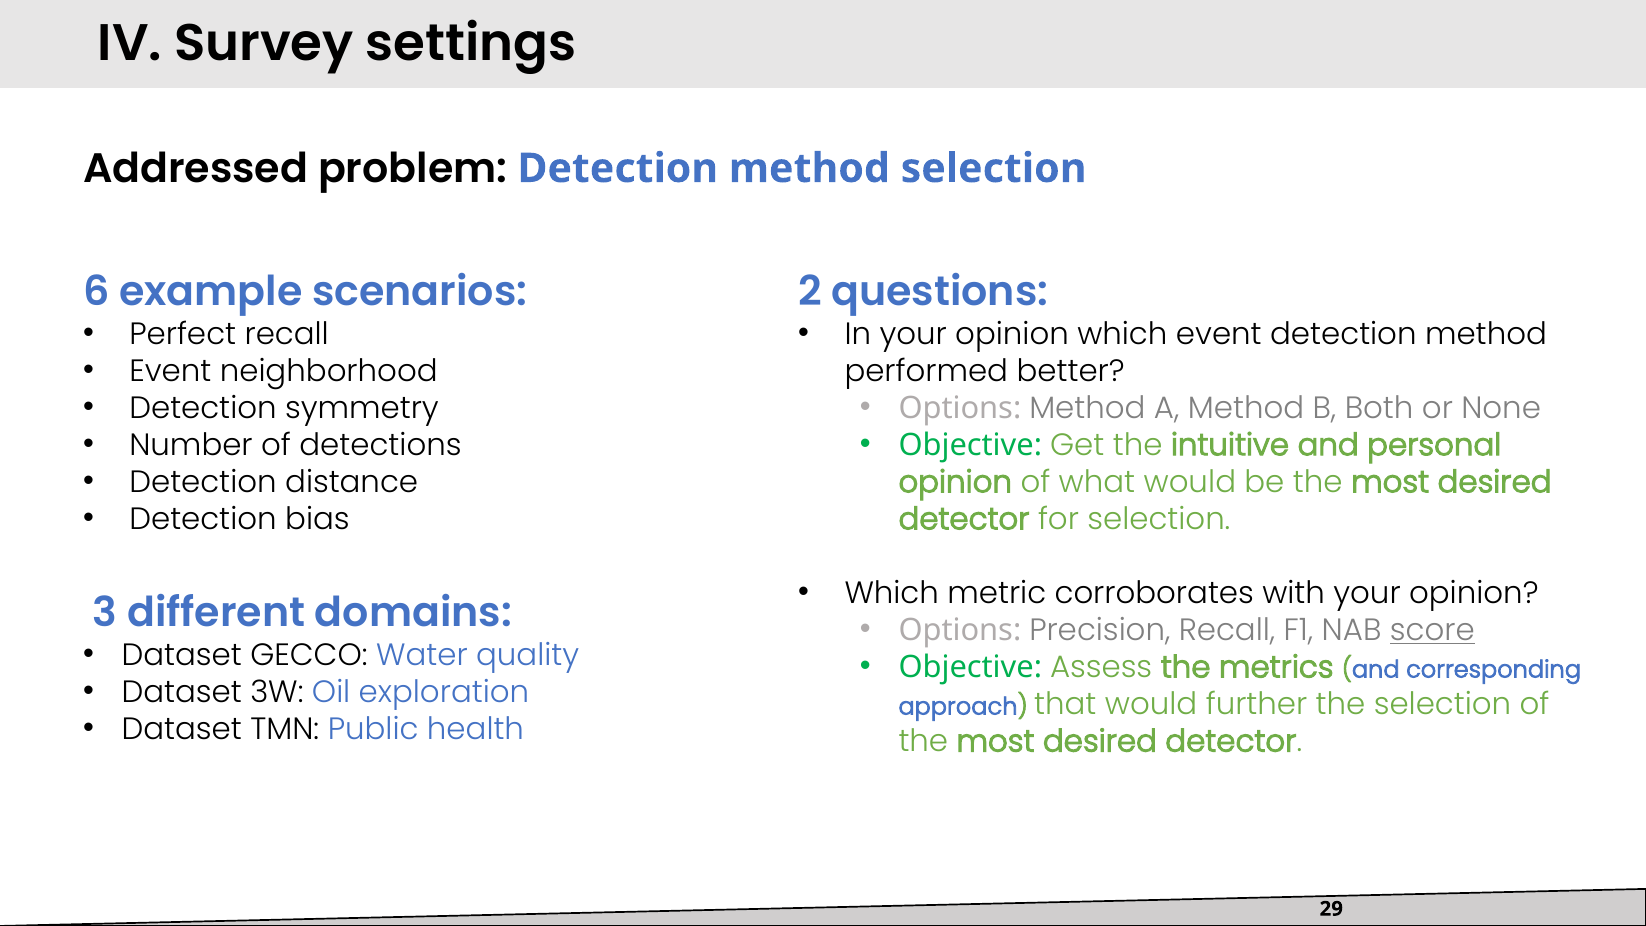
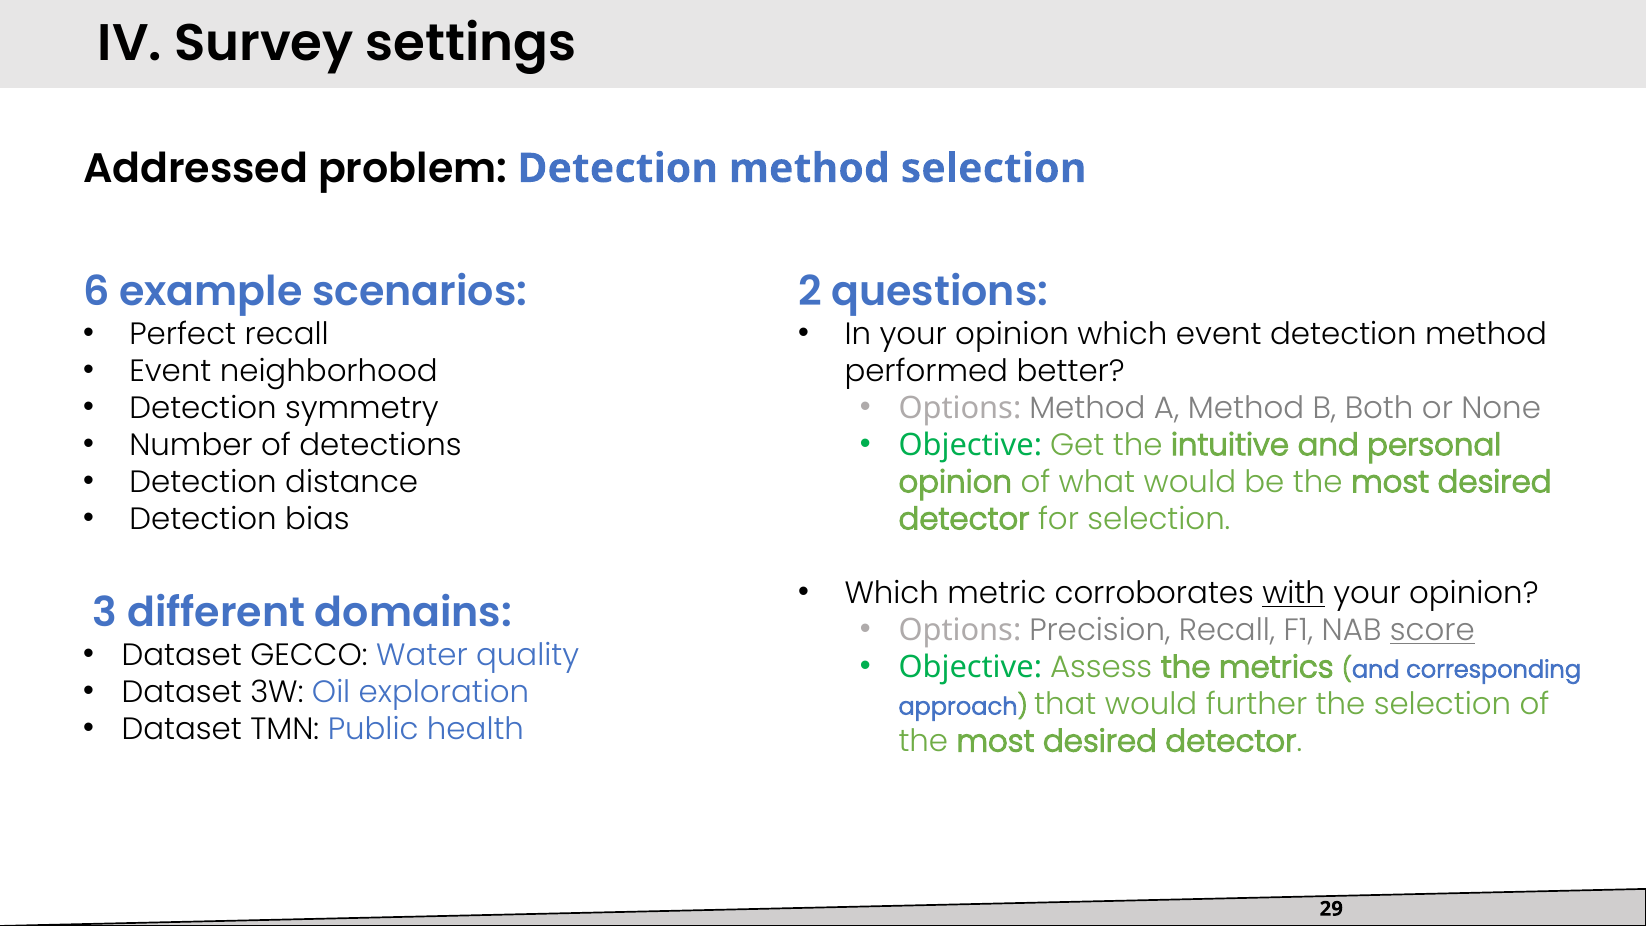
with underline: none -> present (1294, 593)
